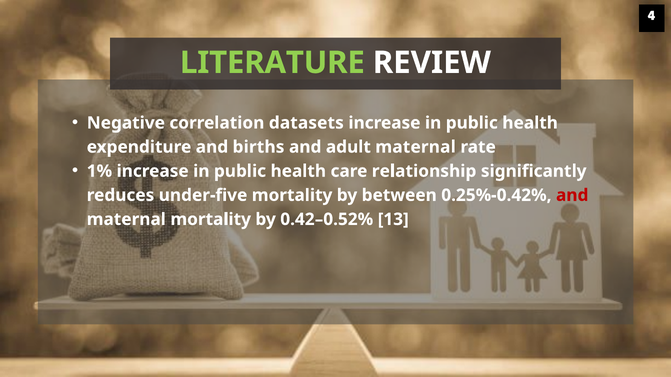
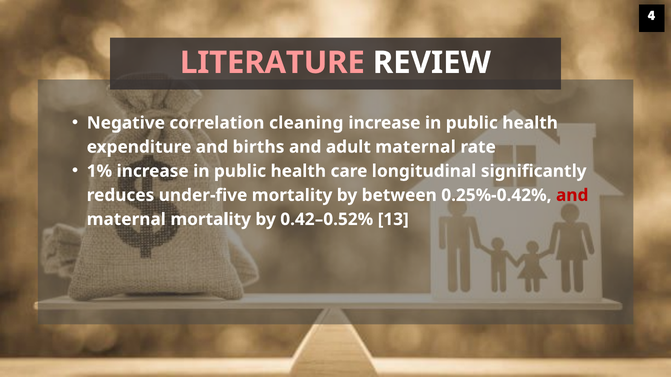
LITERATURE colour: light green -> pink (272, 63)
datasets: datasets -> cleaning (306, 123)
relationship: relationship -> longitudinal (424, 171)
